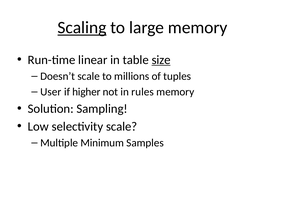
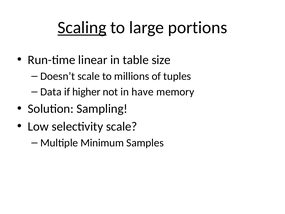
large memory: memory -> portions (198, 28)
size underline: present -> none (161, 60)
User: User -> Data (51, 92)
rules: rules -> have (143, 92)
